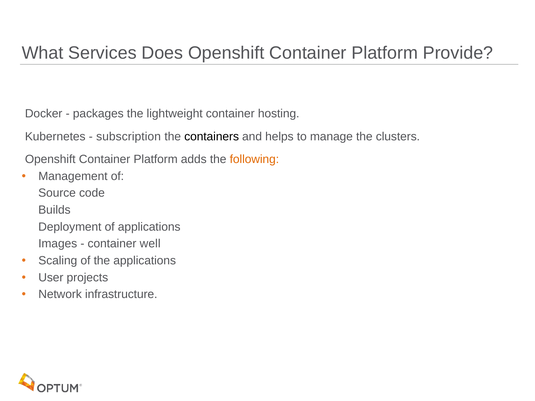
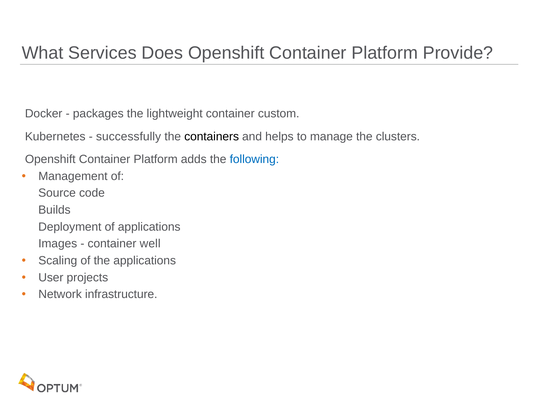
hosting: hosting -> custom (279, 114)
subscription: subscription -> successfully (129, 137)
following colour: orange -> blue (254, 159)
